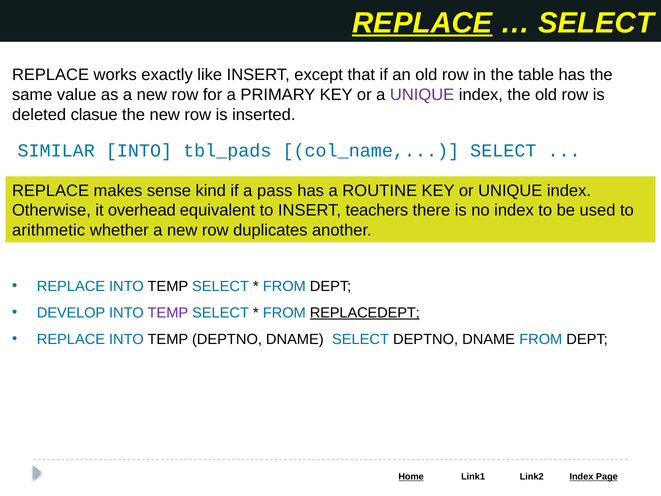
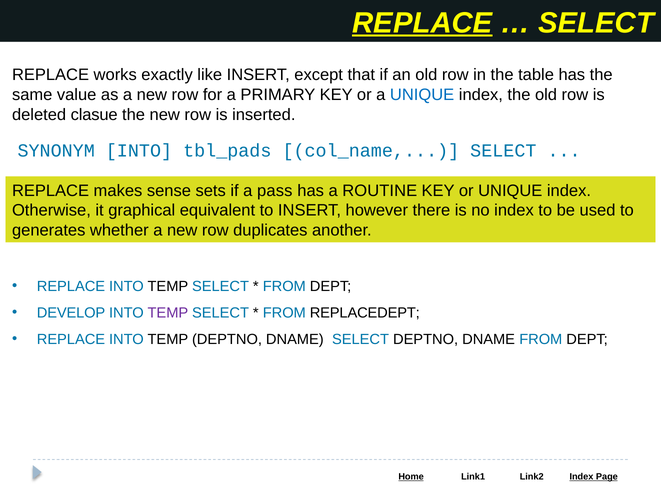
UNIQUE colour: purple -> blue (422, 95)
SIMILAR: SIMILAR -> SYNONYM (56, 151)
kind: kind -> sets (211, 191)
overhead: overhead -> graphical (142, 210)
teachers: teachers -> however (377, 210)
arithmetic: arithmetic -> generates (49, 230)
REPLACEDEPT underline: present -> none (365, 313)
